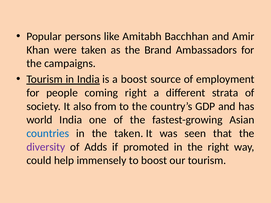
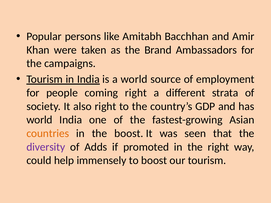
a boost: boost -> world (134, 79)
also from: from -> right (105, 106)
countries colour: blue -> orange (48, 134)
the taken: taken -> boost (129, 134)
